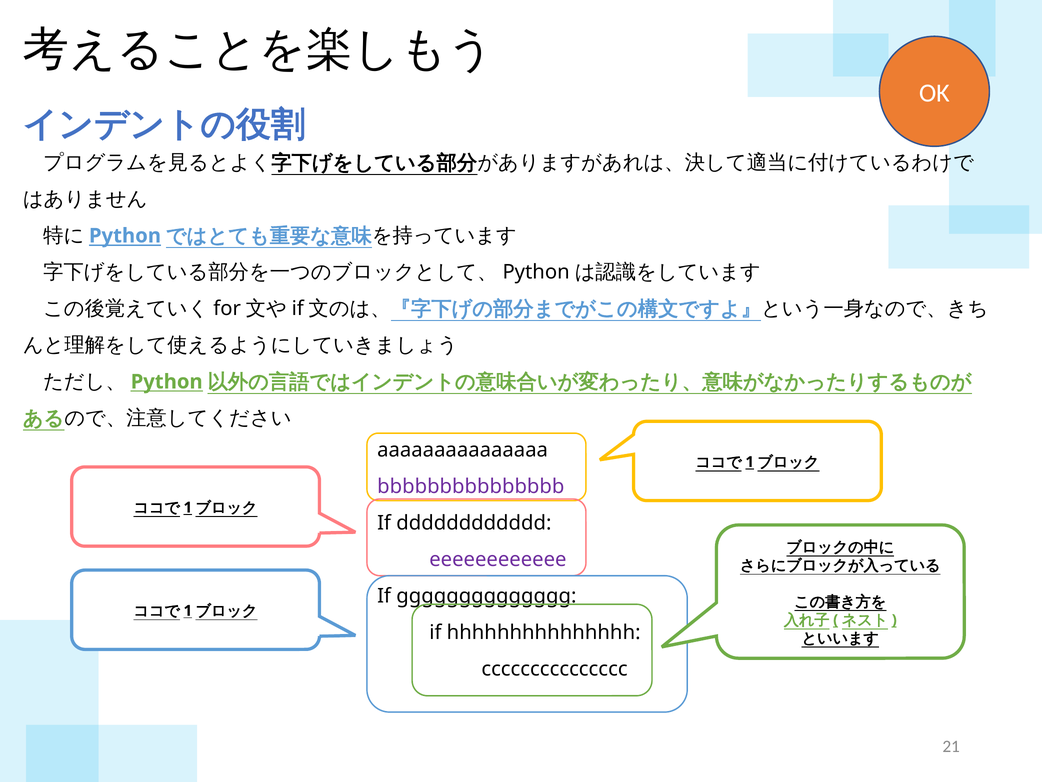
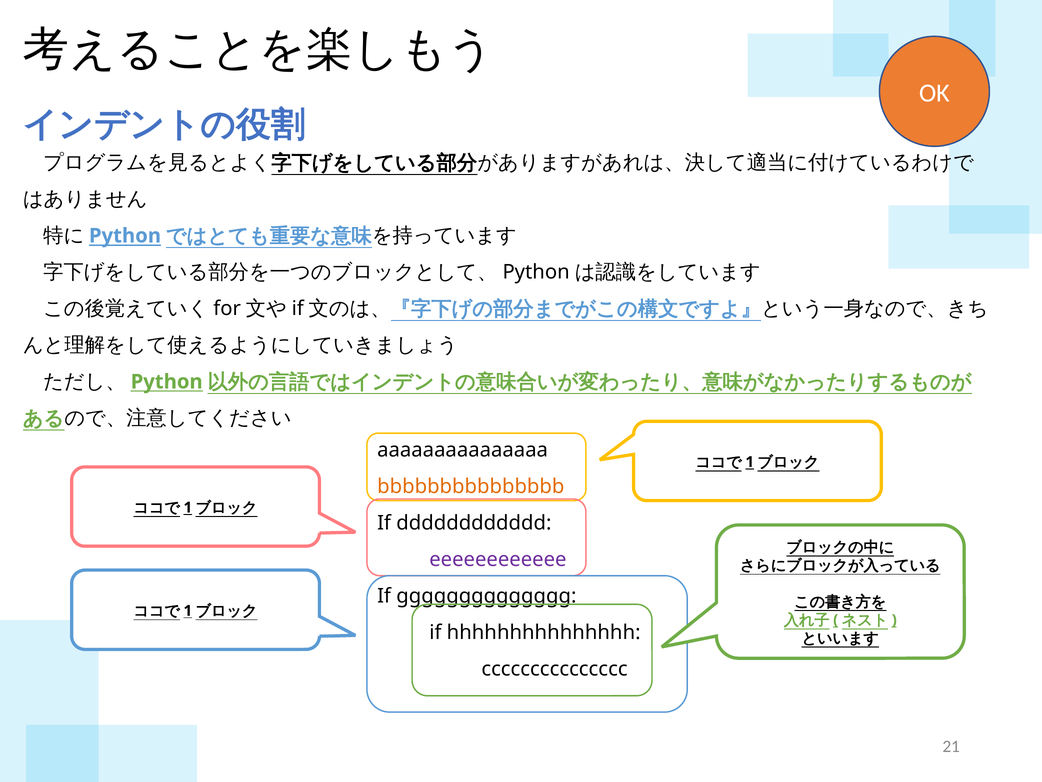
bbbbbbbbbbbbbbb colour: purple -> orange (471, 486)
